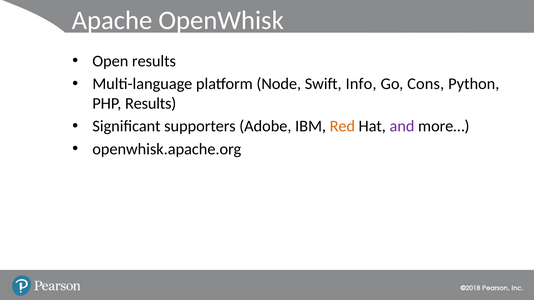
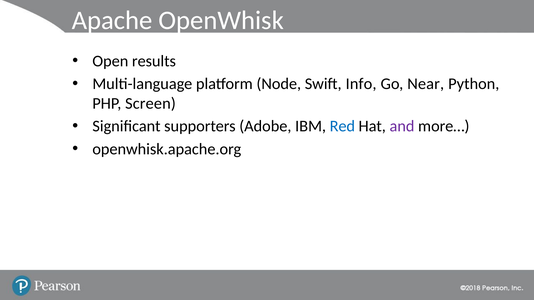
Cons: Cons -> Near (426, 84)
PHP Results: Results -> Screen (150, 104)
Red colour: orange -> blue (342, 126)
